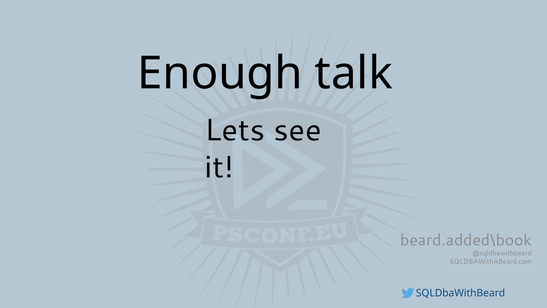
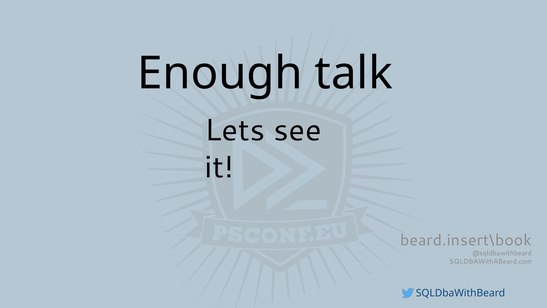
beard.added\book: beard.added\book -> beard.insert\book (466, 240)
